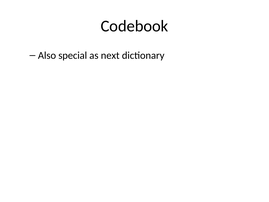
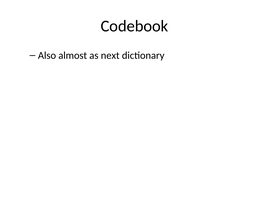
special: special -> almost (73, 55)
